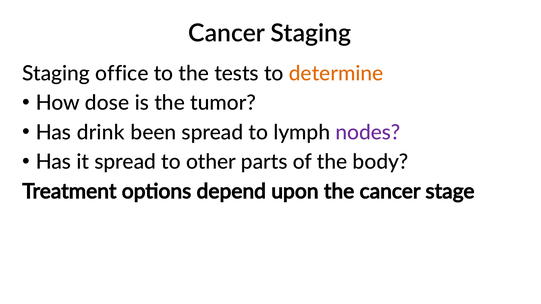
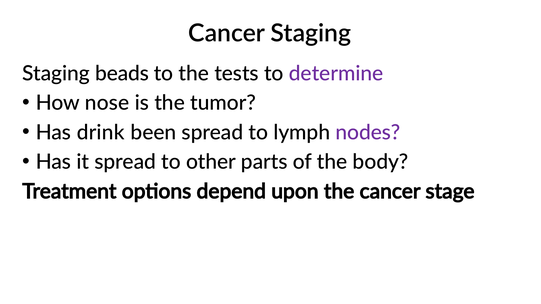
office: office -> beads (122, 74)
determine colour: orange -> purple (336, 74)
dose: dose -> nose (107, 103)
